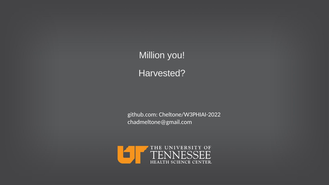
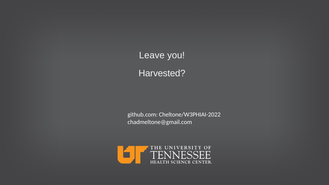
Million: Million -> Leave (152, 55)
